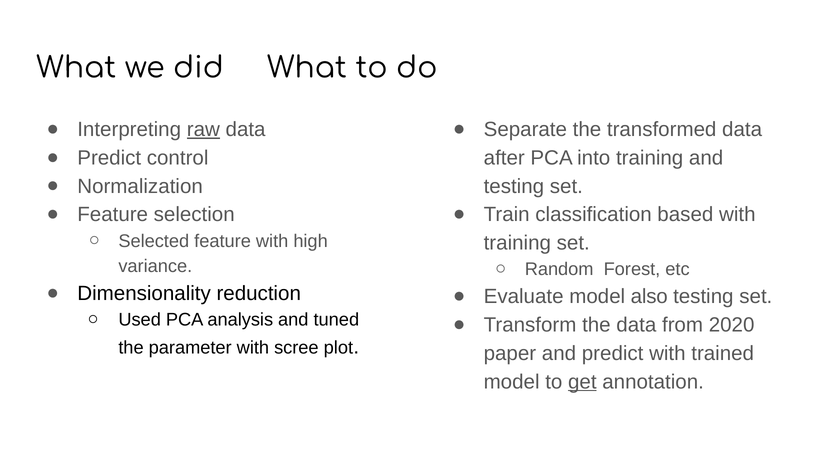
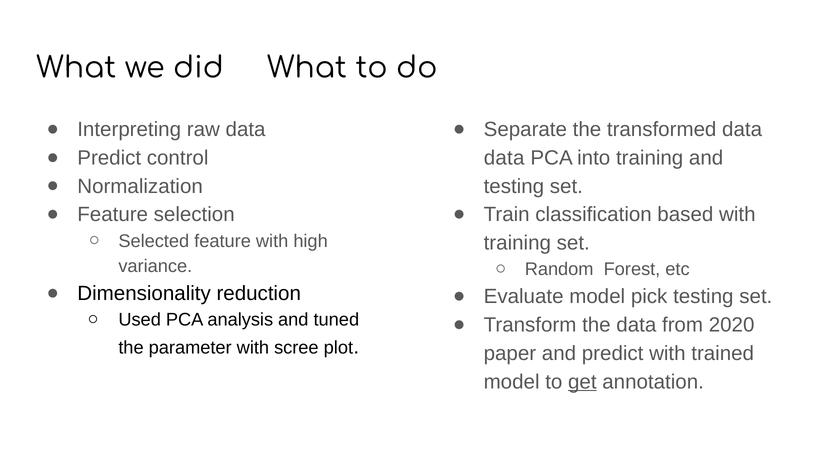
raw underline: present -> none (203, 129)
after: after -> data (504, 158)
also: also -> pick (649, 296)
